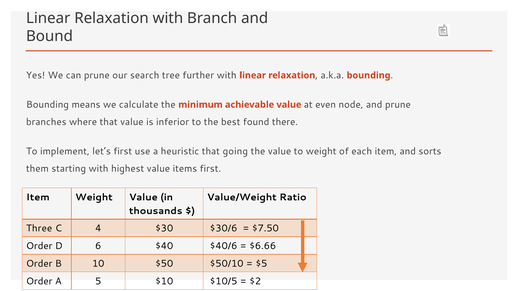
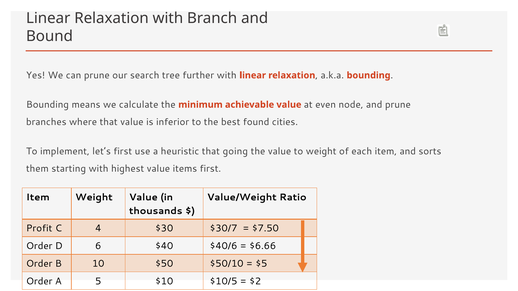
there: there -> cities (285, 122)
Three: Three -> Profit (39, 229)
$30/6: $30/6 -> $30/7 (224, 229)
